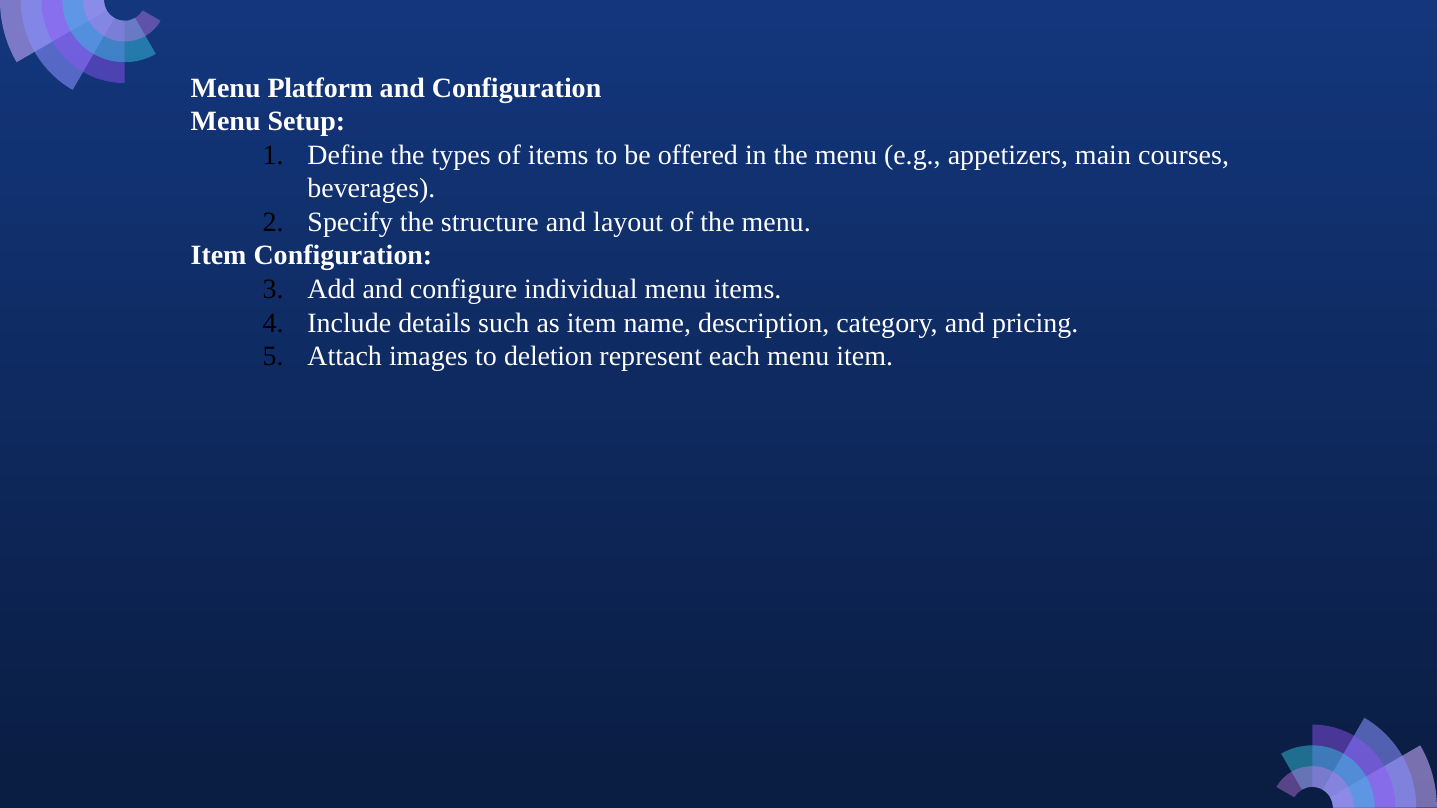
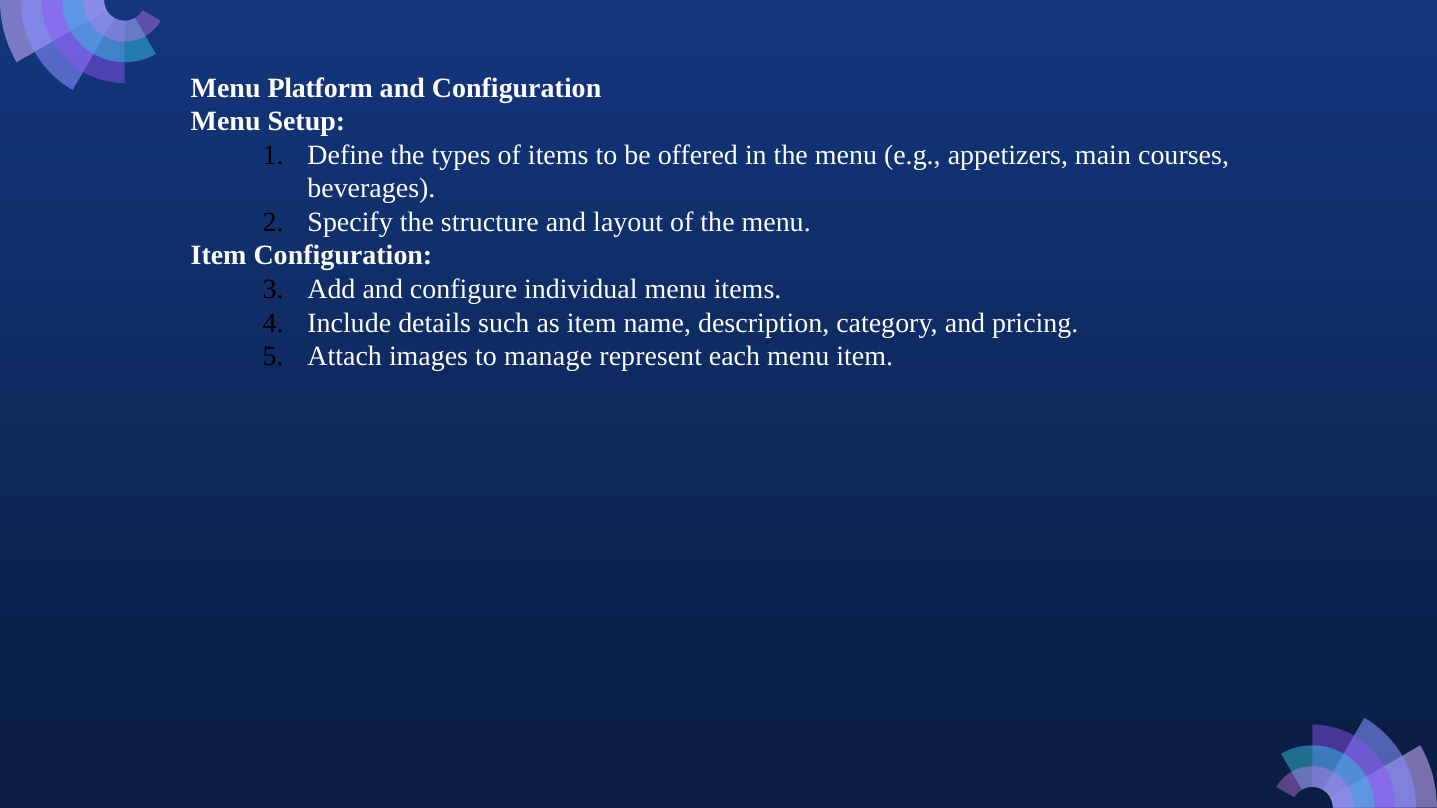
deletion: deletion -> manage (548, 356)
